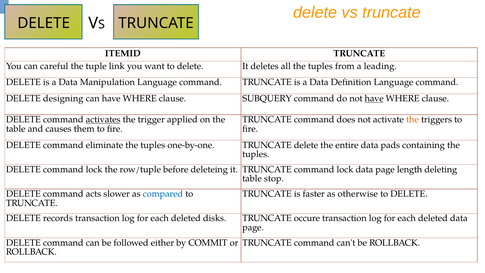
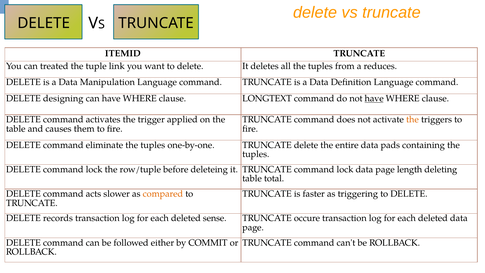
careful: careful -> treated (54, 66)
leading: leading -> reduces (380, 66)
SUBQUERY: SUBQUERY -> LONGTEXT (267, 99)
activates underline: present -> none (103, 119)
stop: stop -> total (274, 179)
compared colour: blue -> orange (163, 194)
otherwise: otherwise -> triggering (358, 194)
disks: disks -> sense (215, 218)
